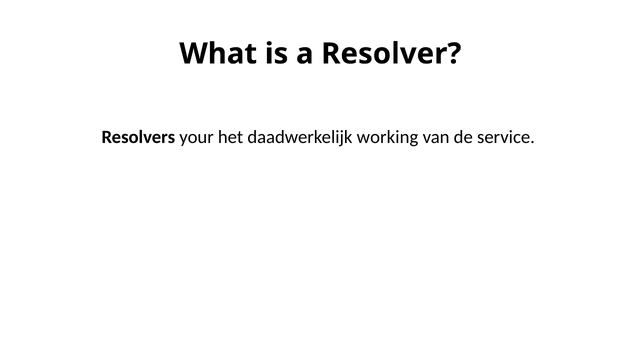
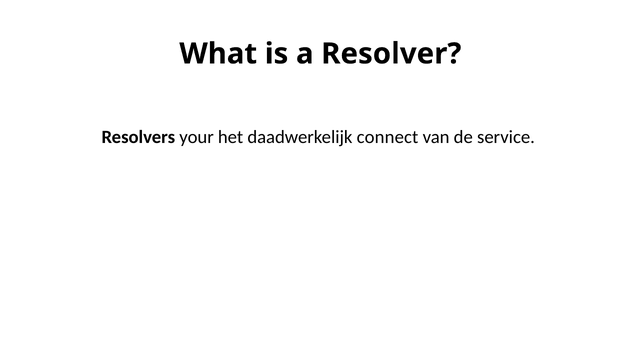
working: working -> connect (388, 138)
